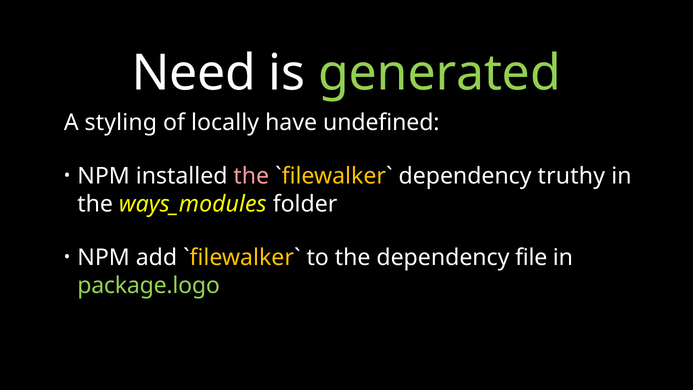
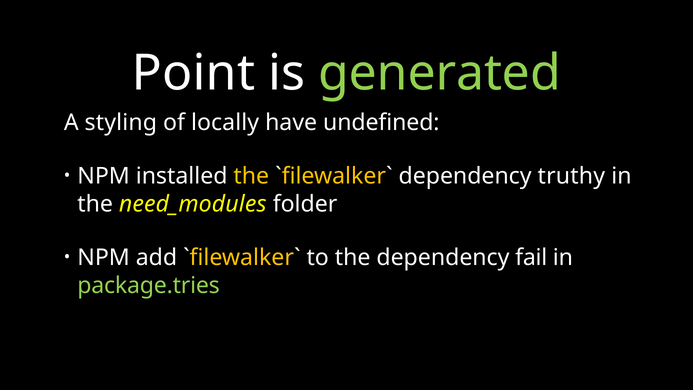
Need: Need -> Point (194, 73)
the colour: pink -> yellow (251, 176)
ways_modules: ways_modules -> need_modules (193, 204)
file: file -> fail (531, 258)
package.logo: package.logo -> package.tries (149, 285)
